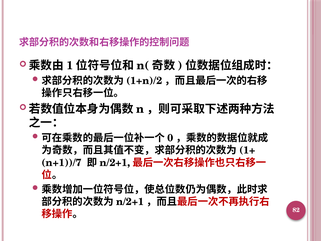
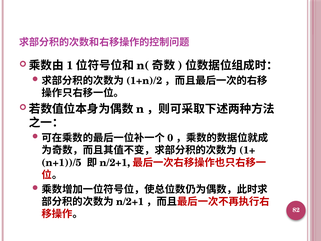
n+1))/7: n+1))/7 -> n+1))/5 (62, 162)
